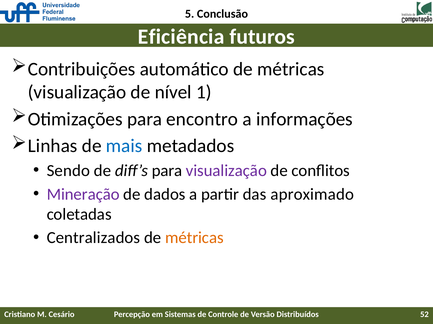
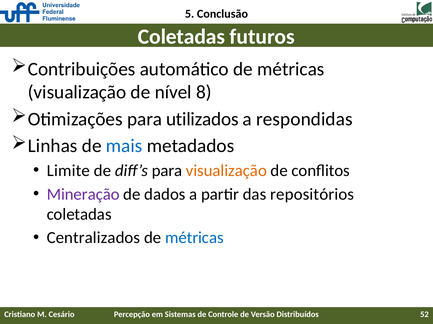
Eficiência: Eficiência -> Coletadas (181, 37)
1: 1 -> 8 (204, 92)
encontro: encontro -> utilizados (202, 119)
informações: informações -> respondidas (304, 119)
Sendo: Sendo -> Limite (68, 171)
visualização colour: purple -> orange (226, 171)
aproximado: aproximado -> repositórios (312, 195)
métricas colour: orange -> blue (194, 238)
